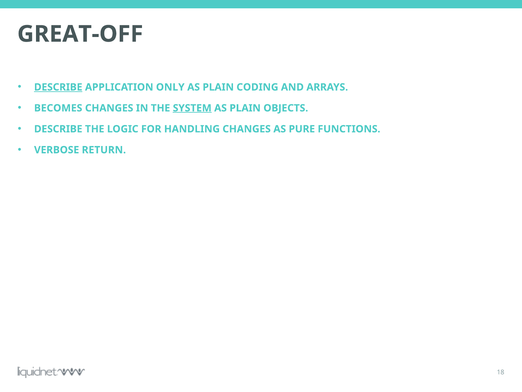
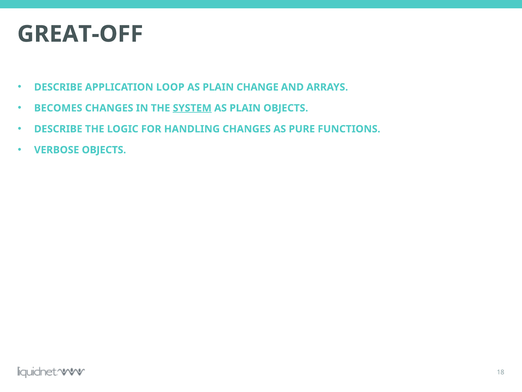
DESCRIBE underline: present -> none (58, 87)
ONLY: ONLY -> LOOP (170, 87)
CODING: CODING -> CHANGE (257, 87)
VERBOSE RETURN: RETURN -> OBJECTS (104, 150)
